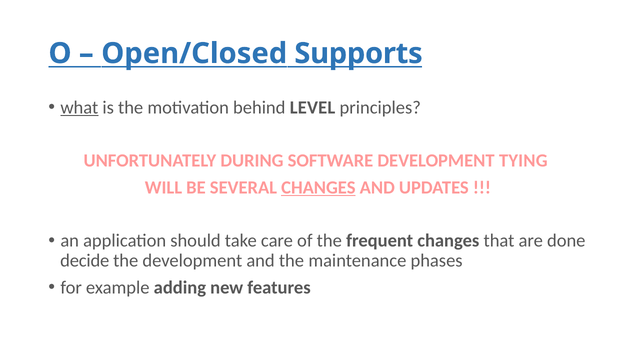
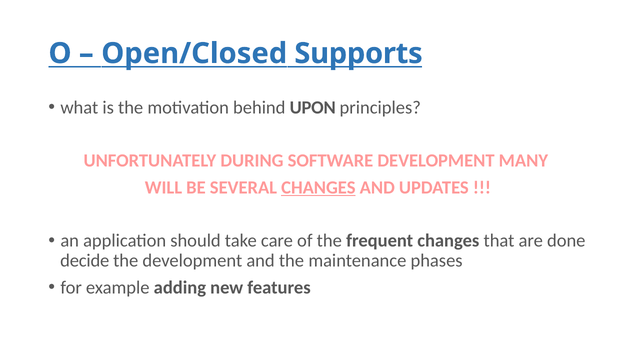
what underline: present -> none (79, 107)
LEVEL: LEVEL -> UPON (313, 107)
TYING: TYING -> MANY (523, 161)
